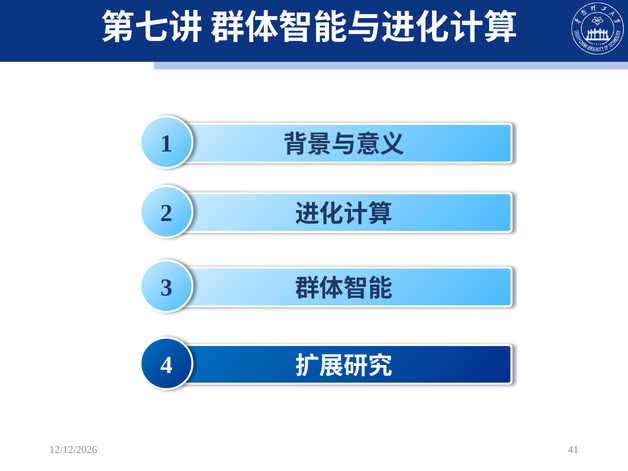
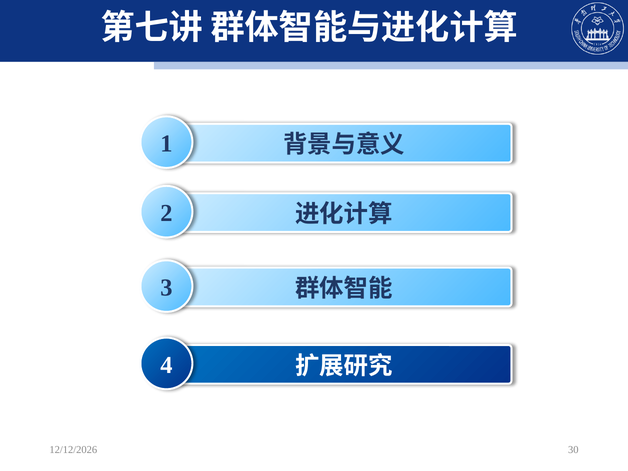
41: 41 -> 30 (573, 450)
